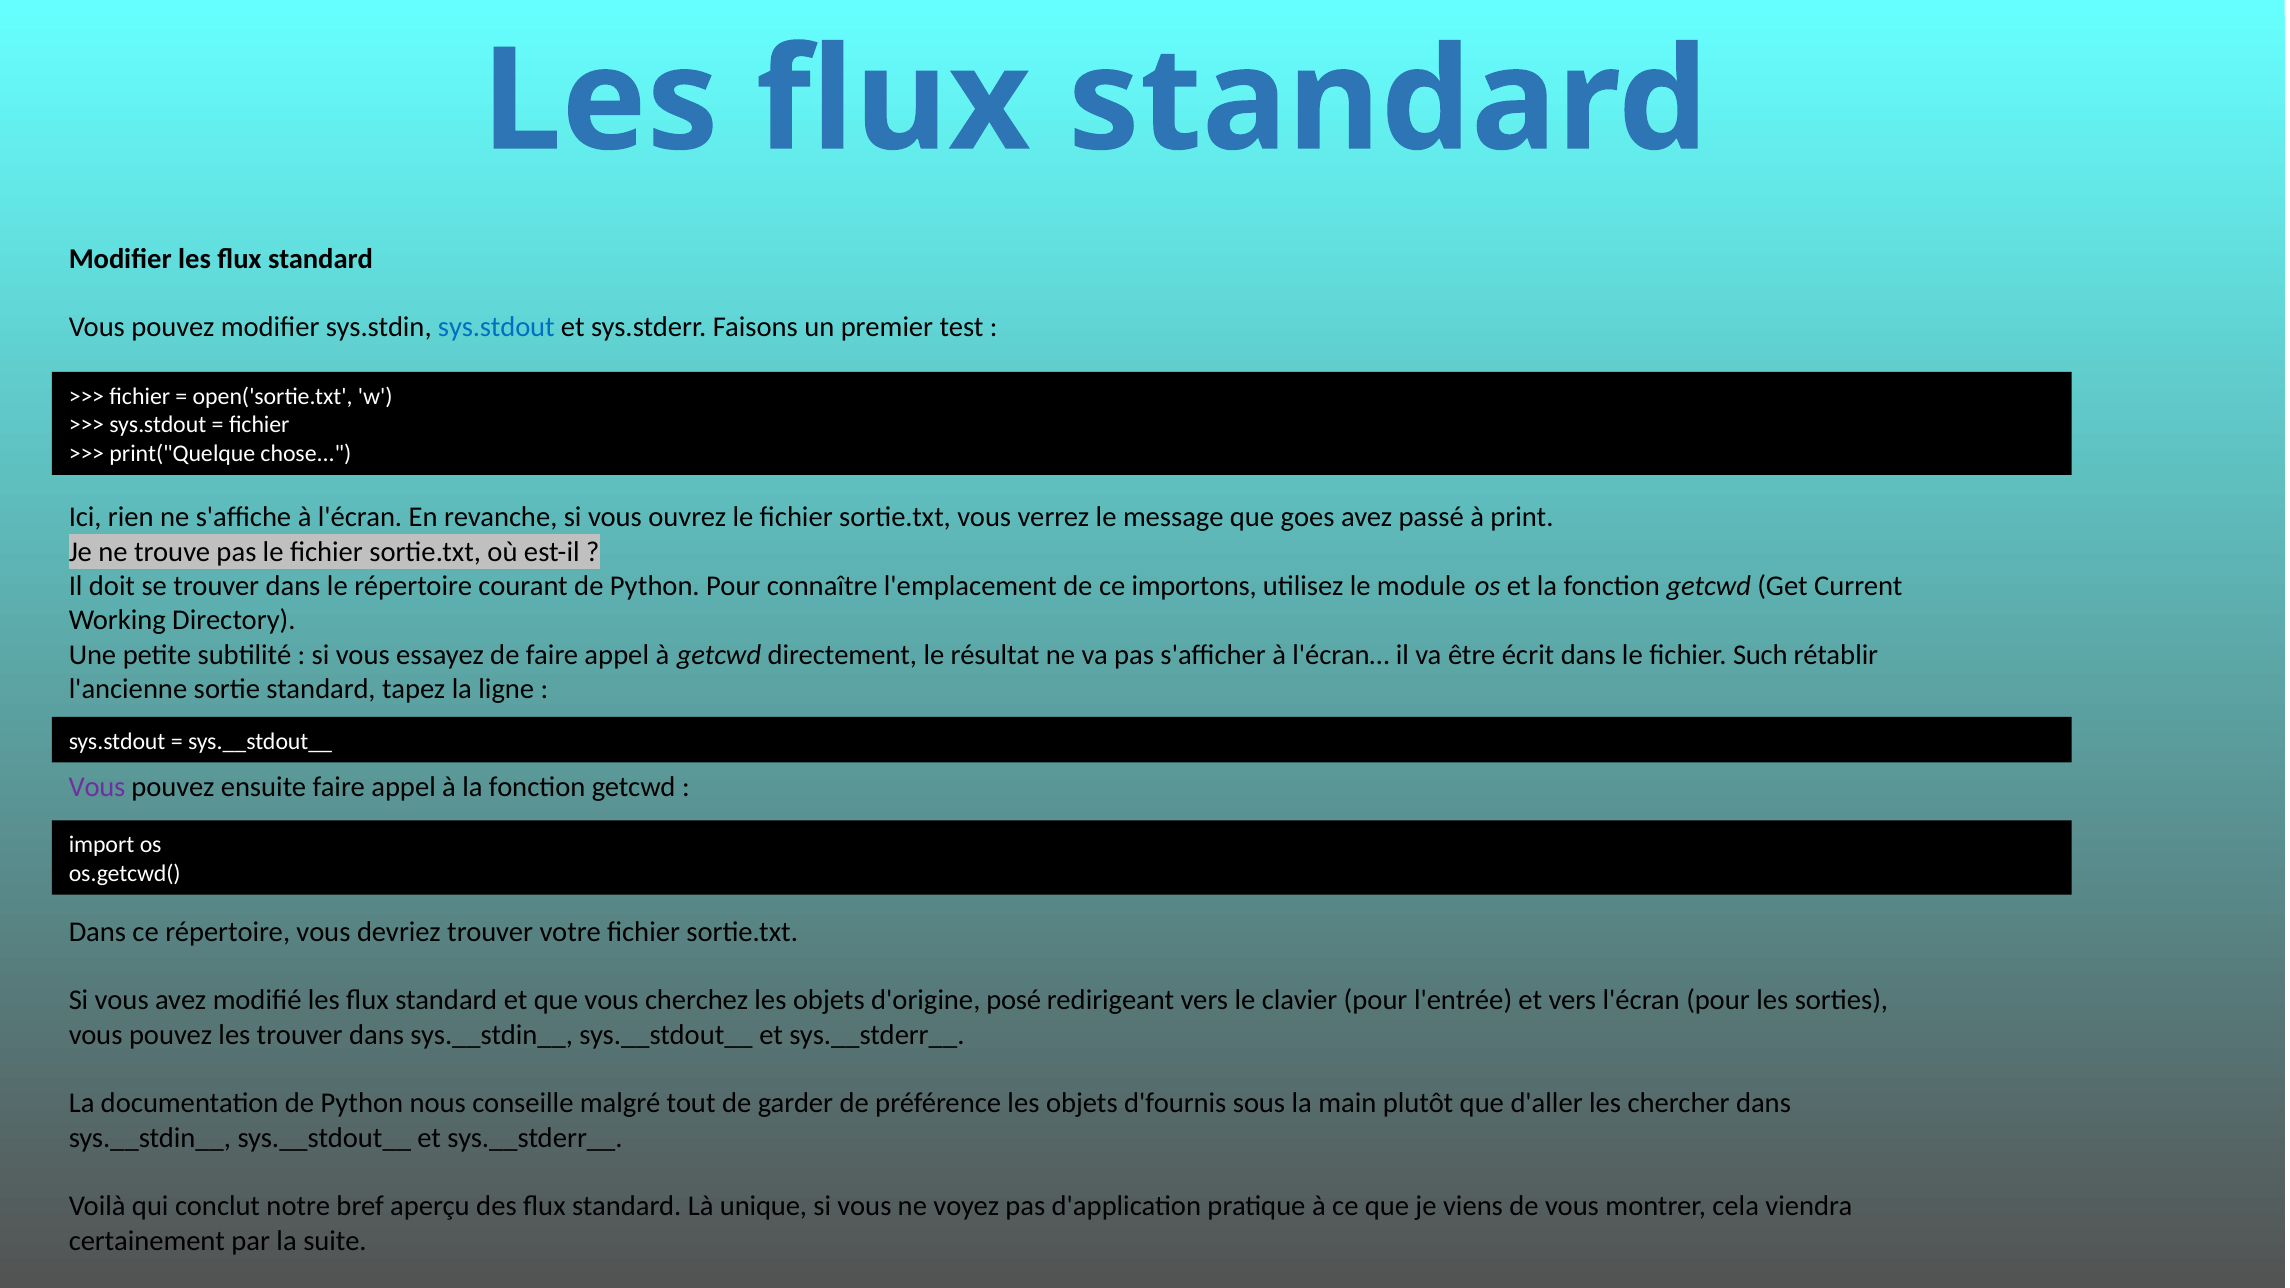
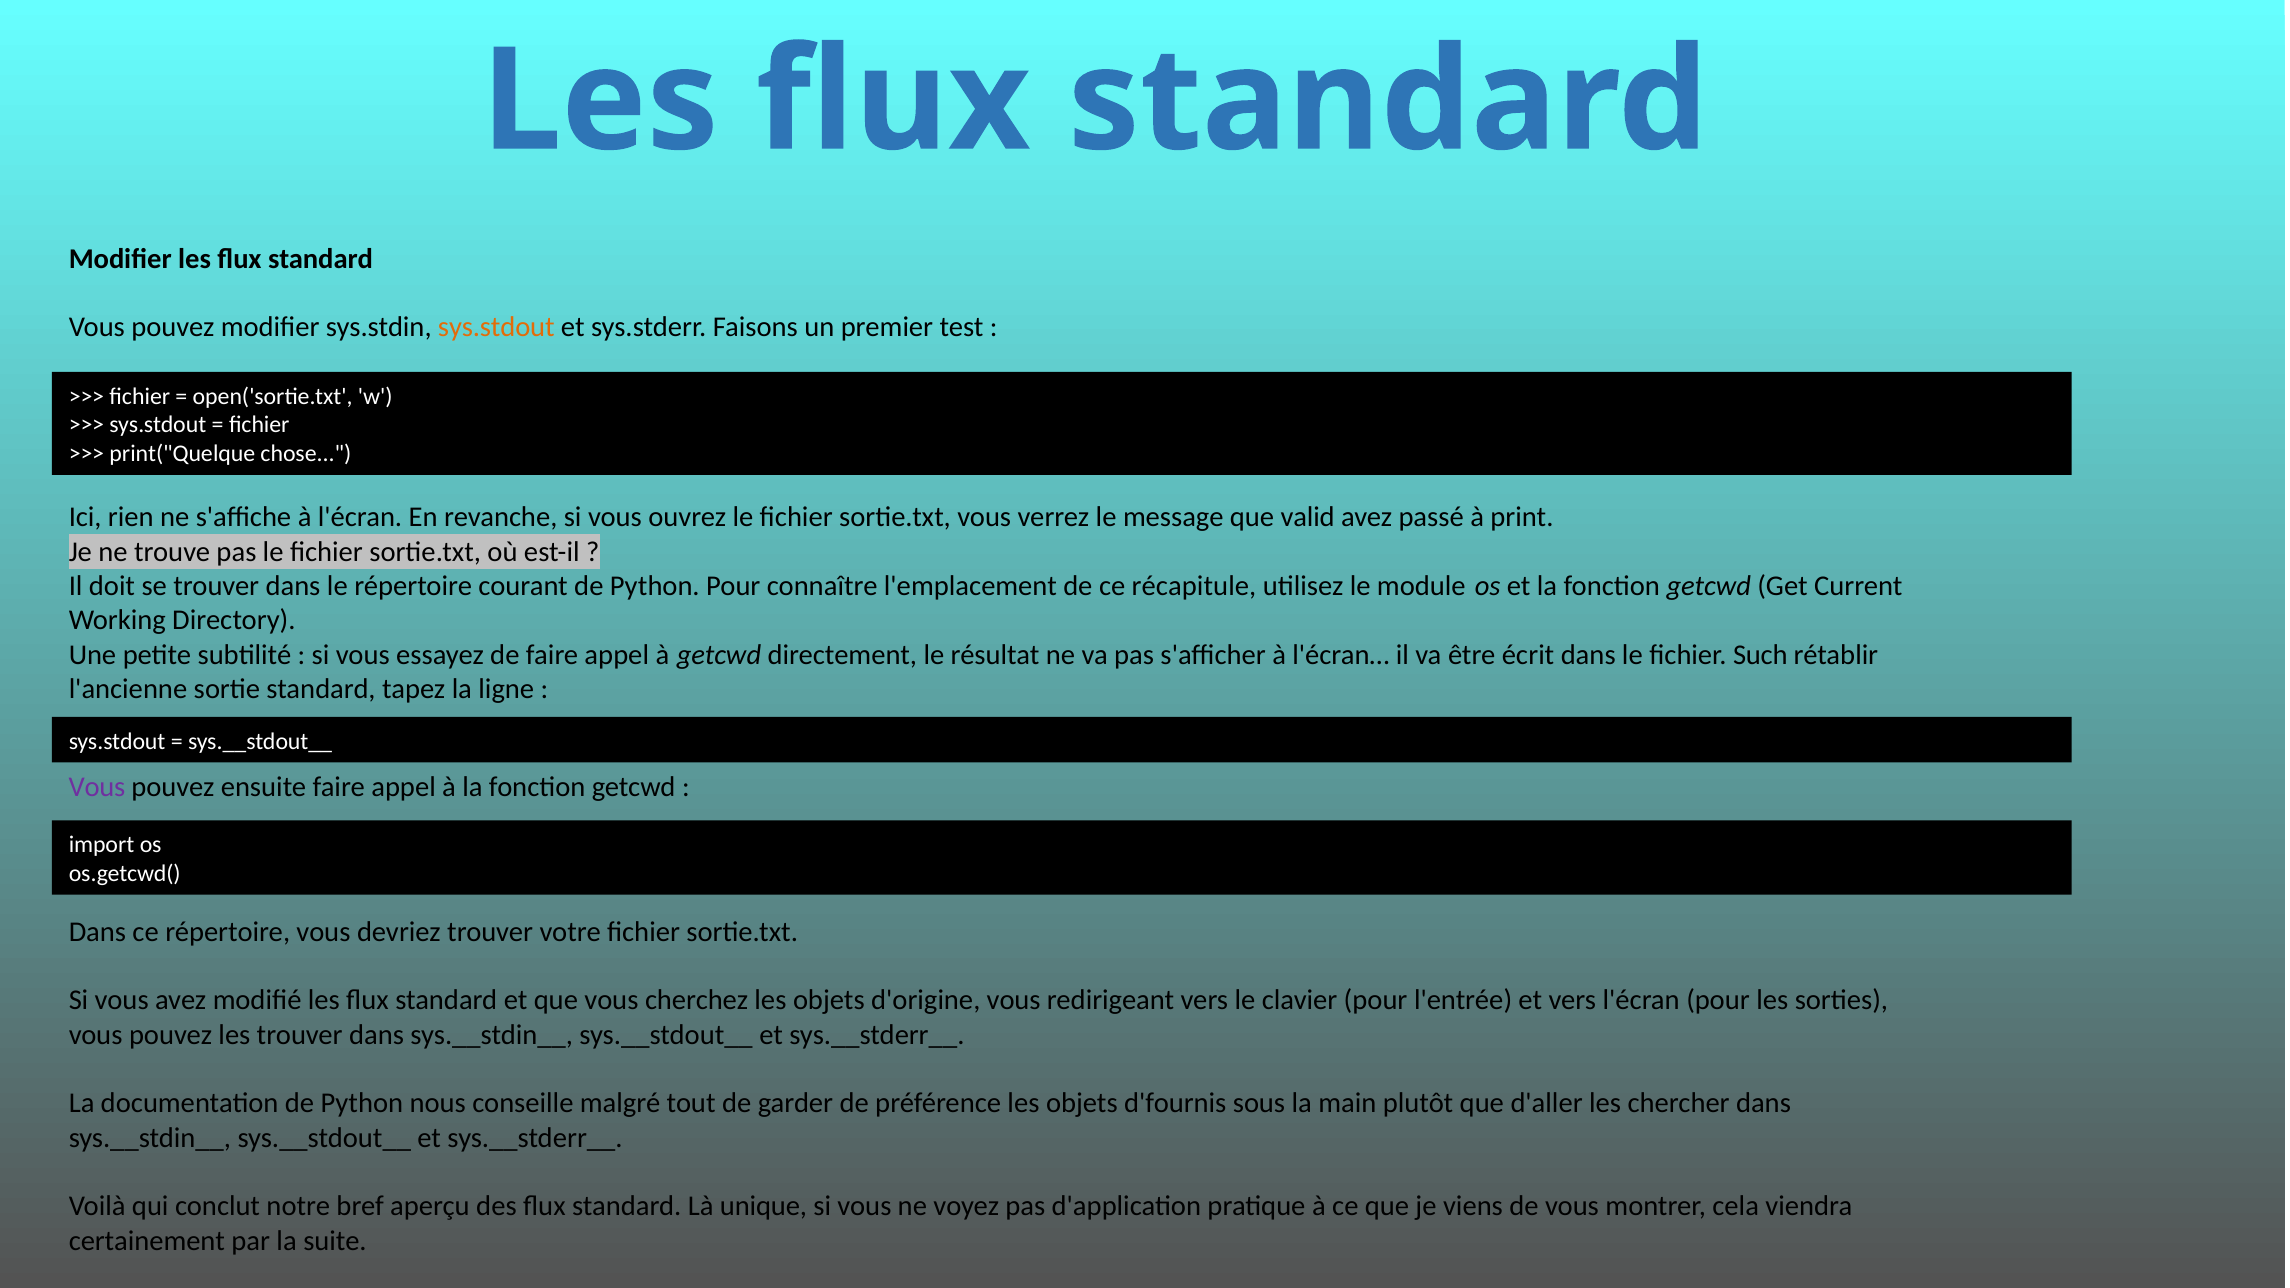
sys.stdout colour: blue -> orange (496, 327)
goes: goes -> valid (1308, 517)
importons: importons -> récapitule (1194, 586)
d'origine posé: posé -> vous (1014, 1000)
